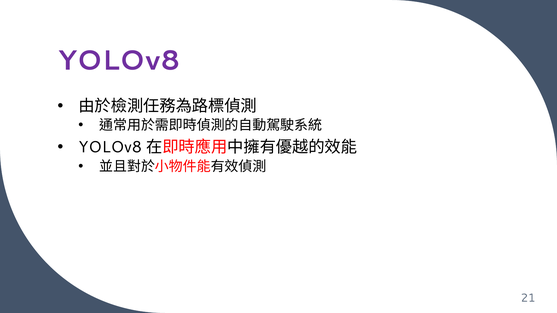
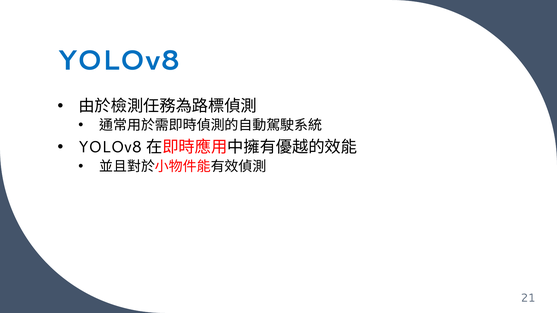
YOLOv8 colour: purple -> blue (119, 61)
